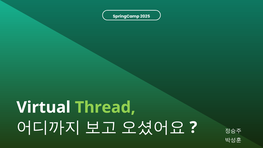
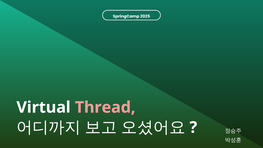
Thread colour: light green -> pink (105, 107)
